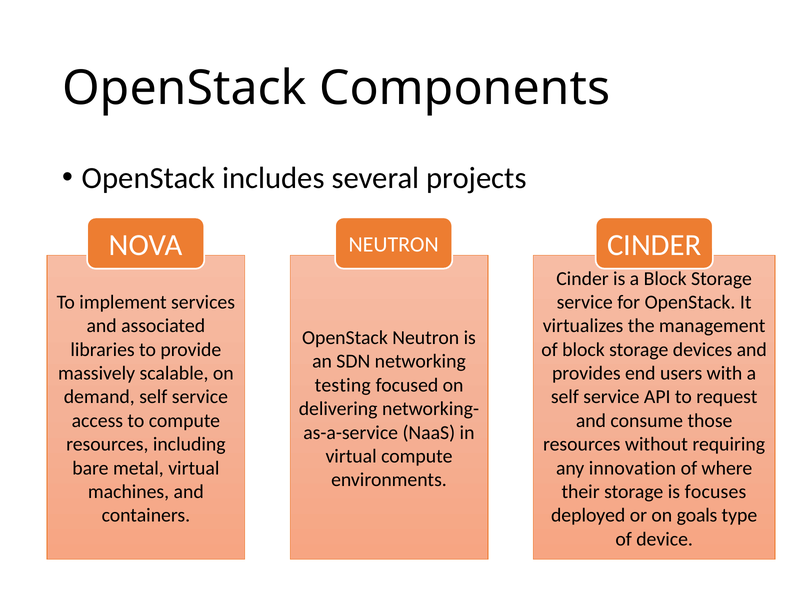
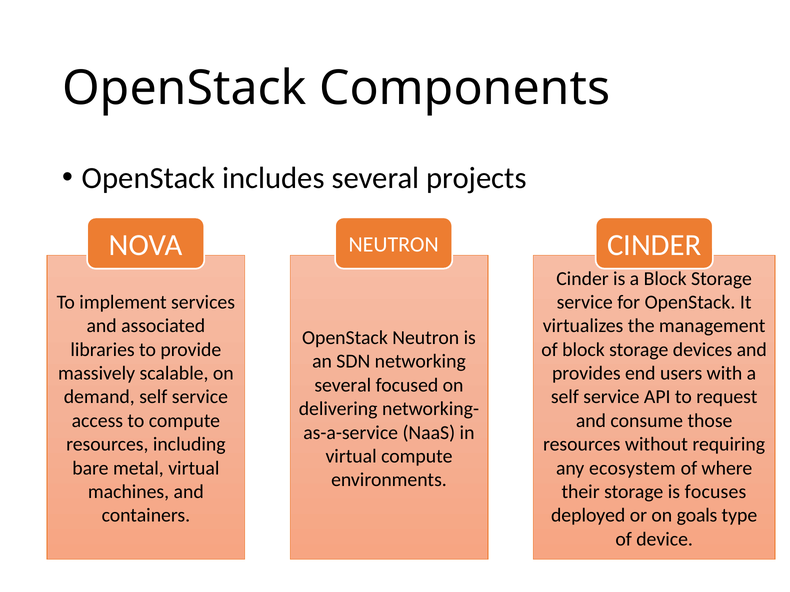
testing: testing -> several (343, 385)
innovation: innovation -> ecosystem (632, 468)
